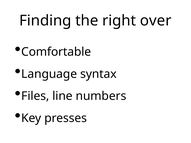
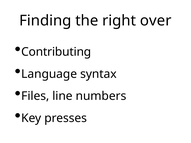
Comfortable: Comfortable -> Contributing (56, 52)
